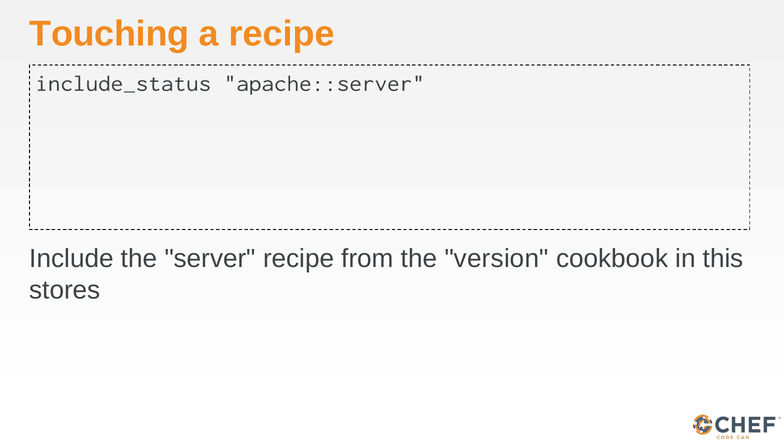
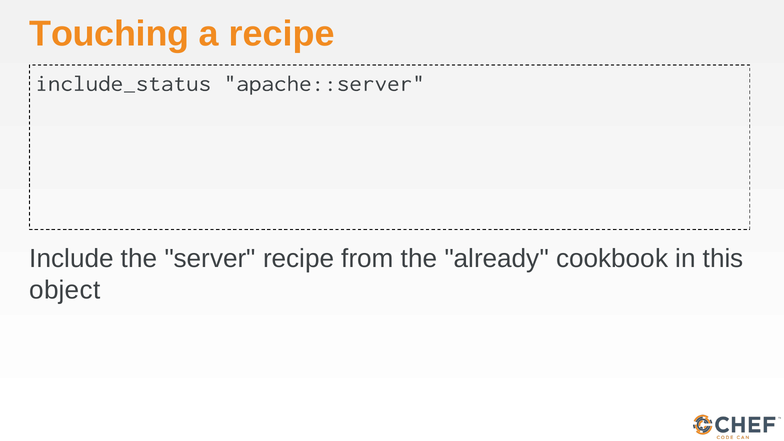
version: version -> already (497, 259)
stores: stores -> object (65, 290)
